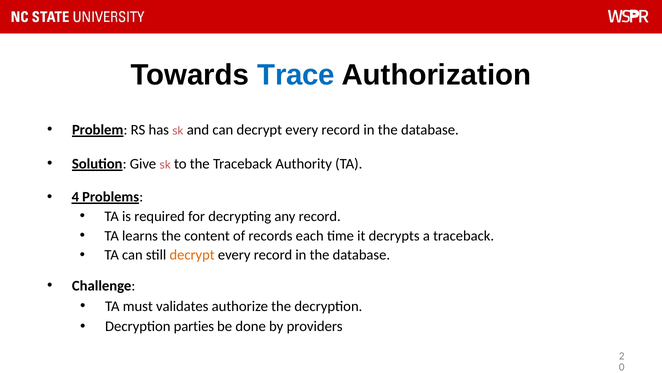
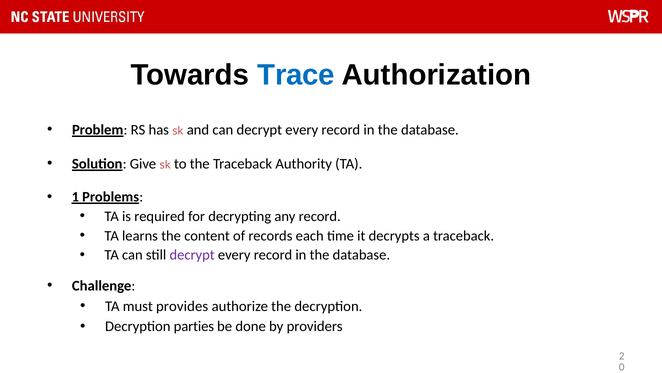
4: 4 -> 1 (75, 197)
decrypt colour: orange -> purple (192, 255)
validates: validates -> provides (182, 306)
